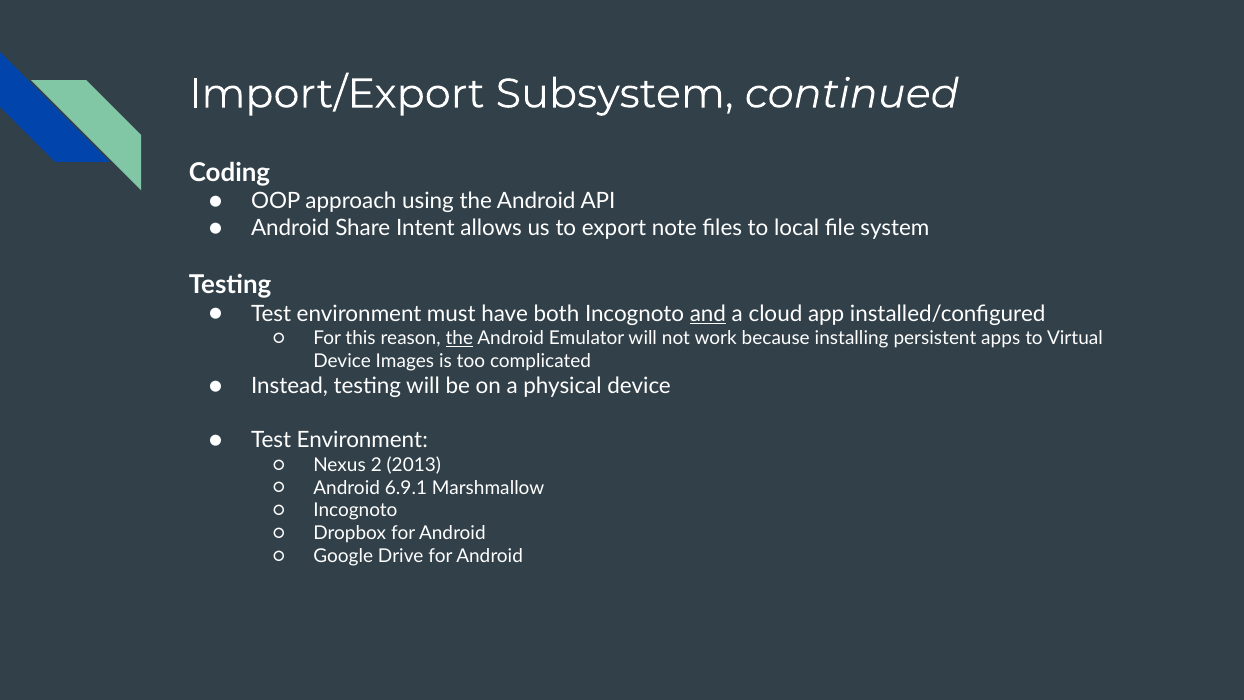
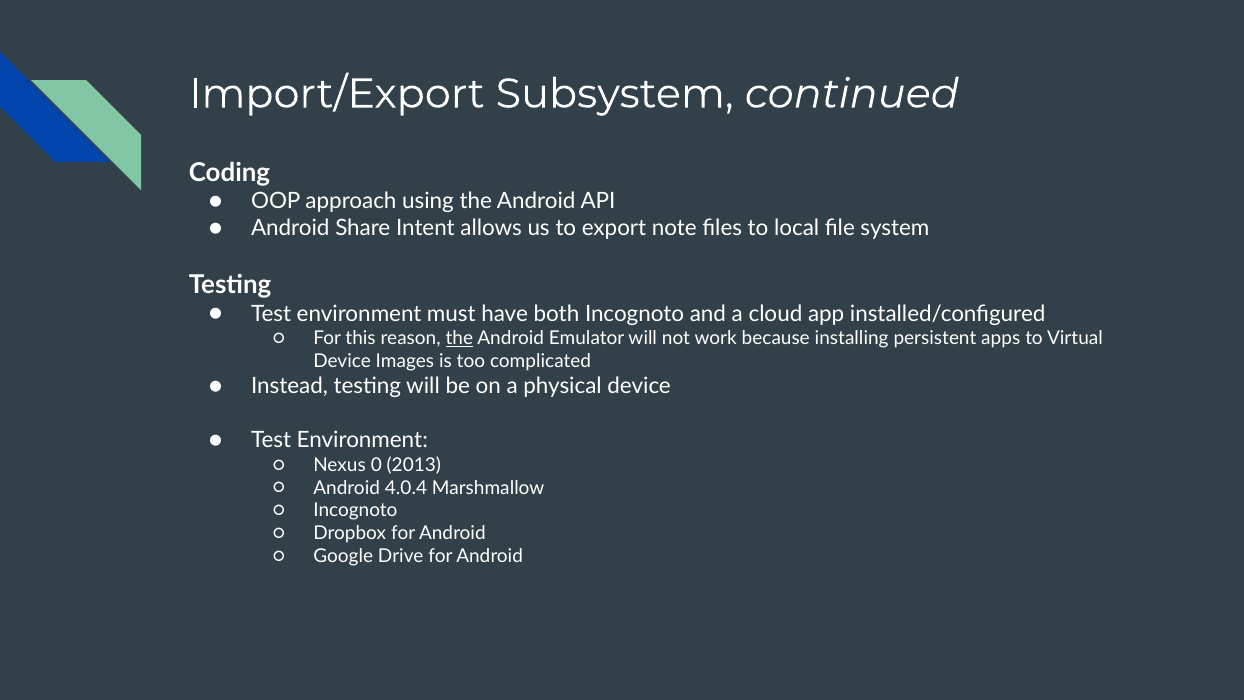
and underline: present -> none (708, 314)
2: 2 -> 0 (376, 465)
6.9.1: 6.9.1 -> 4.0.4 (406, 488)
